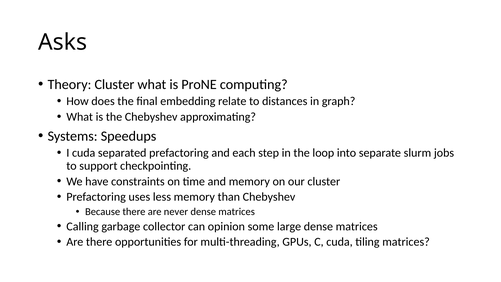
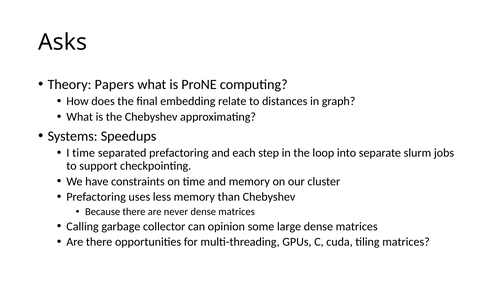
Theory Cluster: Cluster -> Papers (114, 84)
I cuda: cuda -> time (84, 153)
